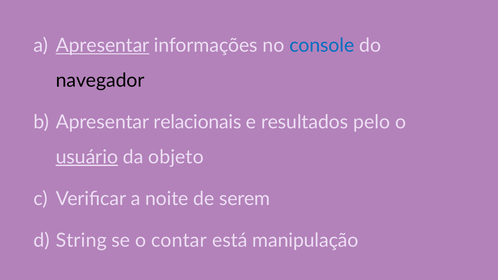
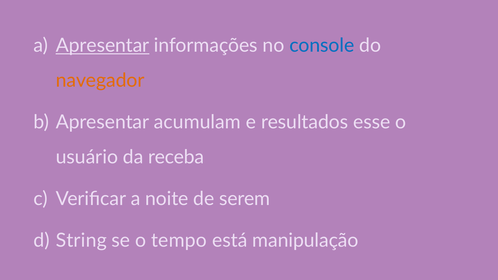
navegador colour: black -> orange (100, 80)
relacionais: relacionais -> acumulam (197, 122)
pelo: pelo -> esse (372, 122)
usuário underline: present -> none (87, 157)
objeto: objeto -> receba (176, 157)
contar: contar -> tempo (179, 241)
